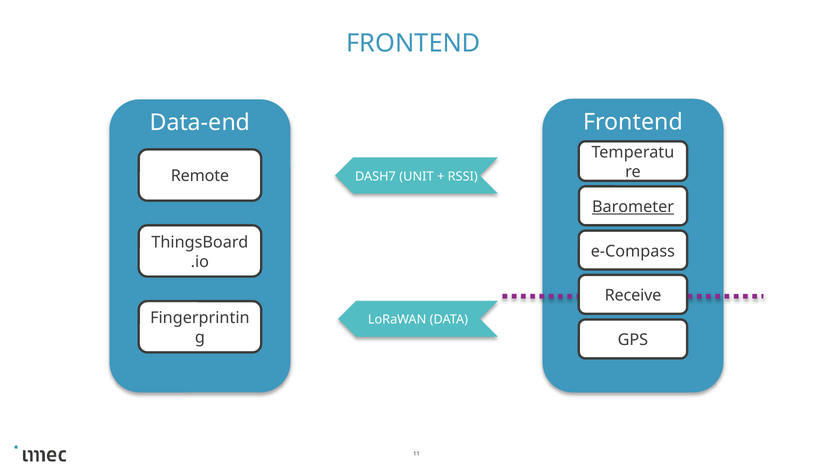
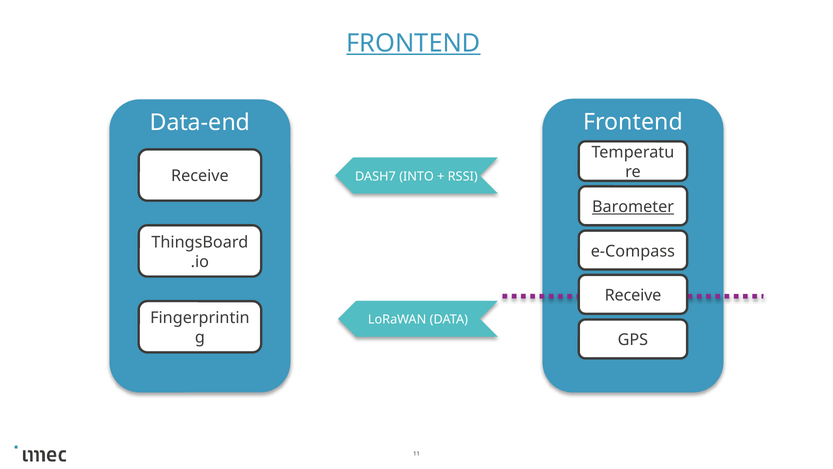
FRONTEND underline: none -> present (413, 43)
Remote: Remote -> Receive (200, 176)
UNIT: UNIT -> INTO (417, 176)
